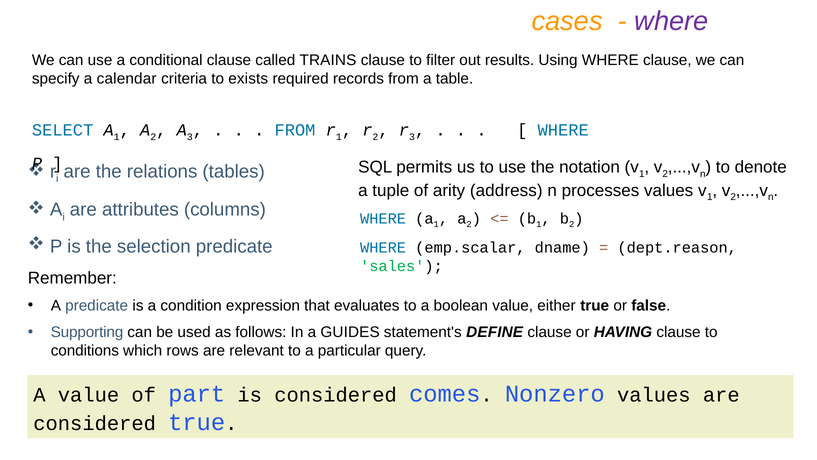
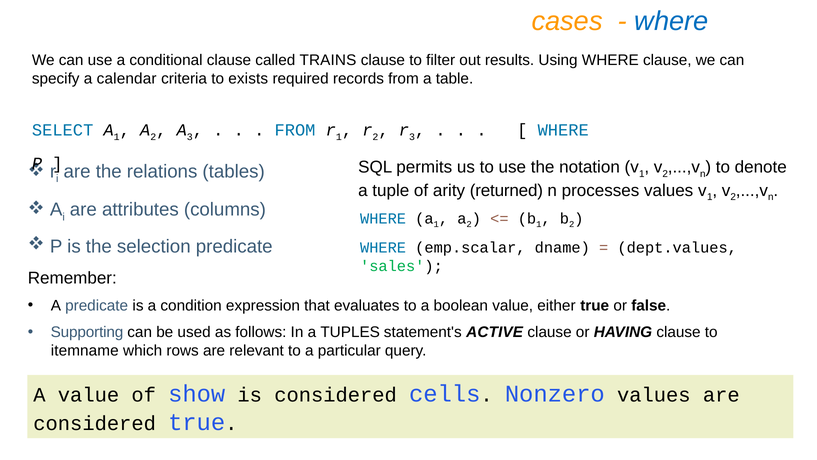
where colour: purple -> blue (671, 21)
address: address -> returned (506, 190)
dept.reason: dept.reason -> dept.values (677, 247)
GUIDES: GUIDES -> TUPLES (350, 332)
DEFINE: DEFINE -> ACTIVE (495, 332)
conditions: conditions -> itemname (85, 350)
part: part -> show (197, 394)
comes: comes -> cells (445, 394)
